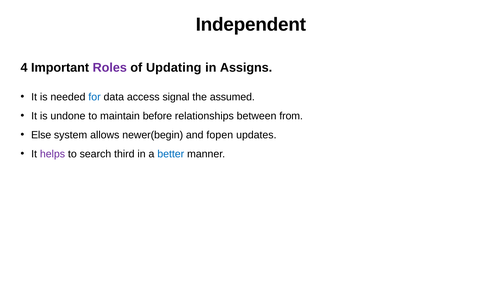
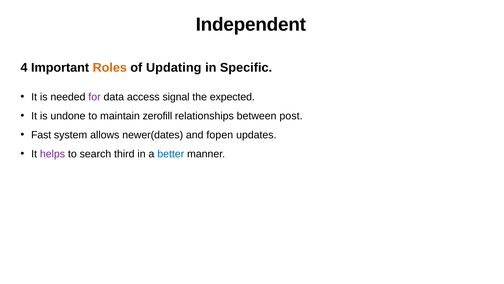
Roles colour: purple -> orange (110, 67)
Assigns: Assigns -> Specific (246, 67)
for colour: blue -> purple (95, 97)
assumed: assumed -> expected (232, 97)
before: before -> zerofill (157, 116)
from: from -> post (291, 116)
Else: Else -> Fast (41, 135)
newer(begin: newer(begin -> newer(dates (153, 135)
